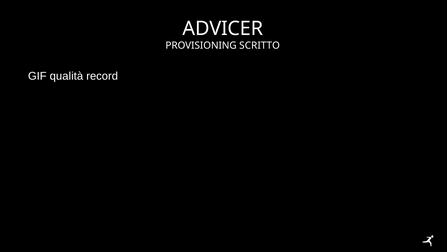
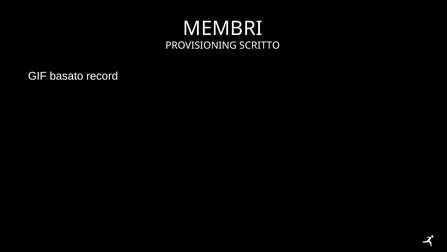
ADVICER: ADVICER -> MEMBRI (223, 29)
qualità: qualità -> basato (66, 76)
